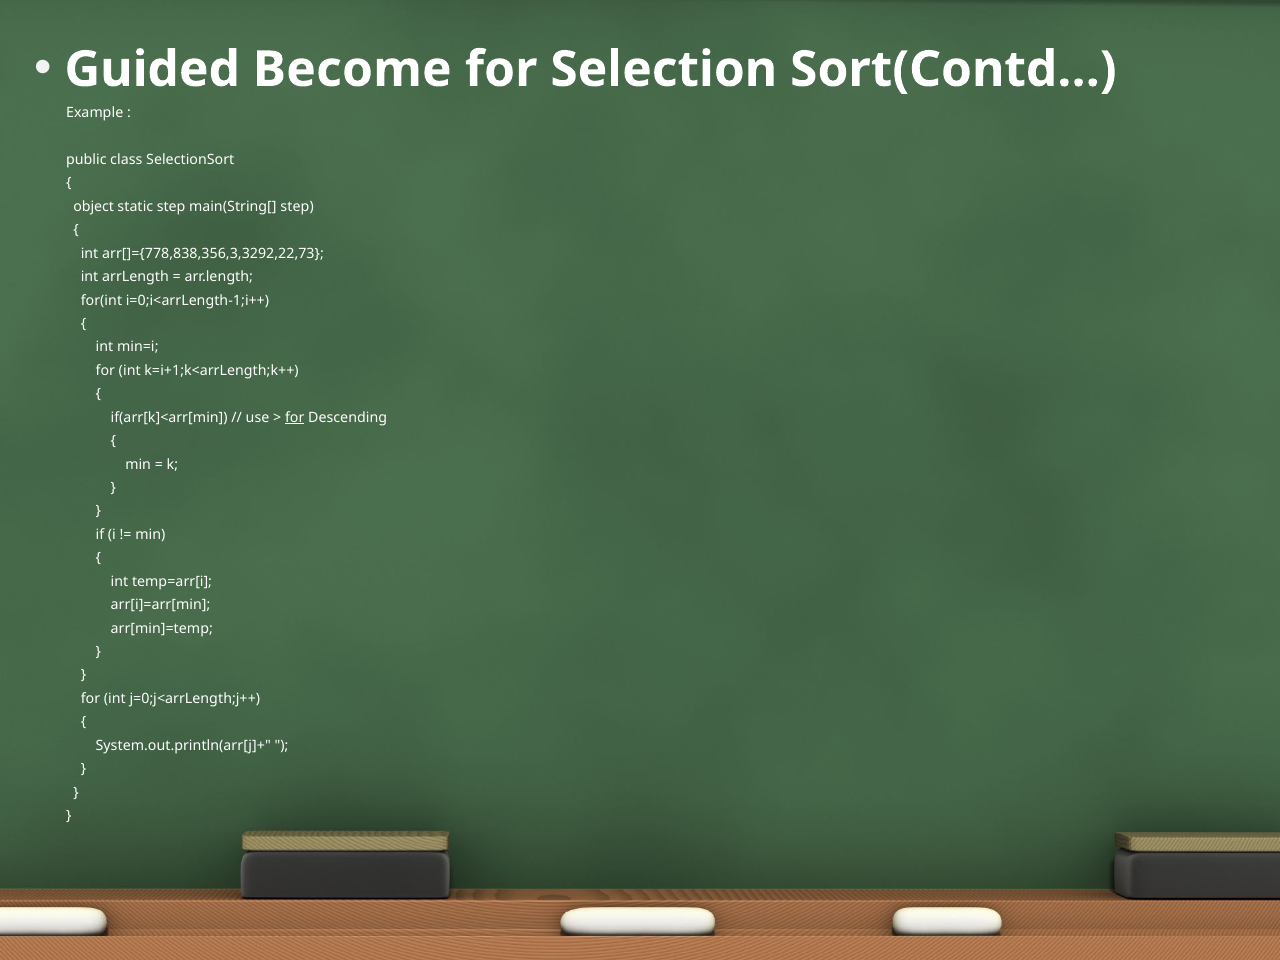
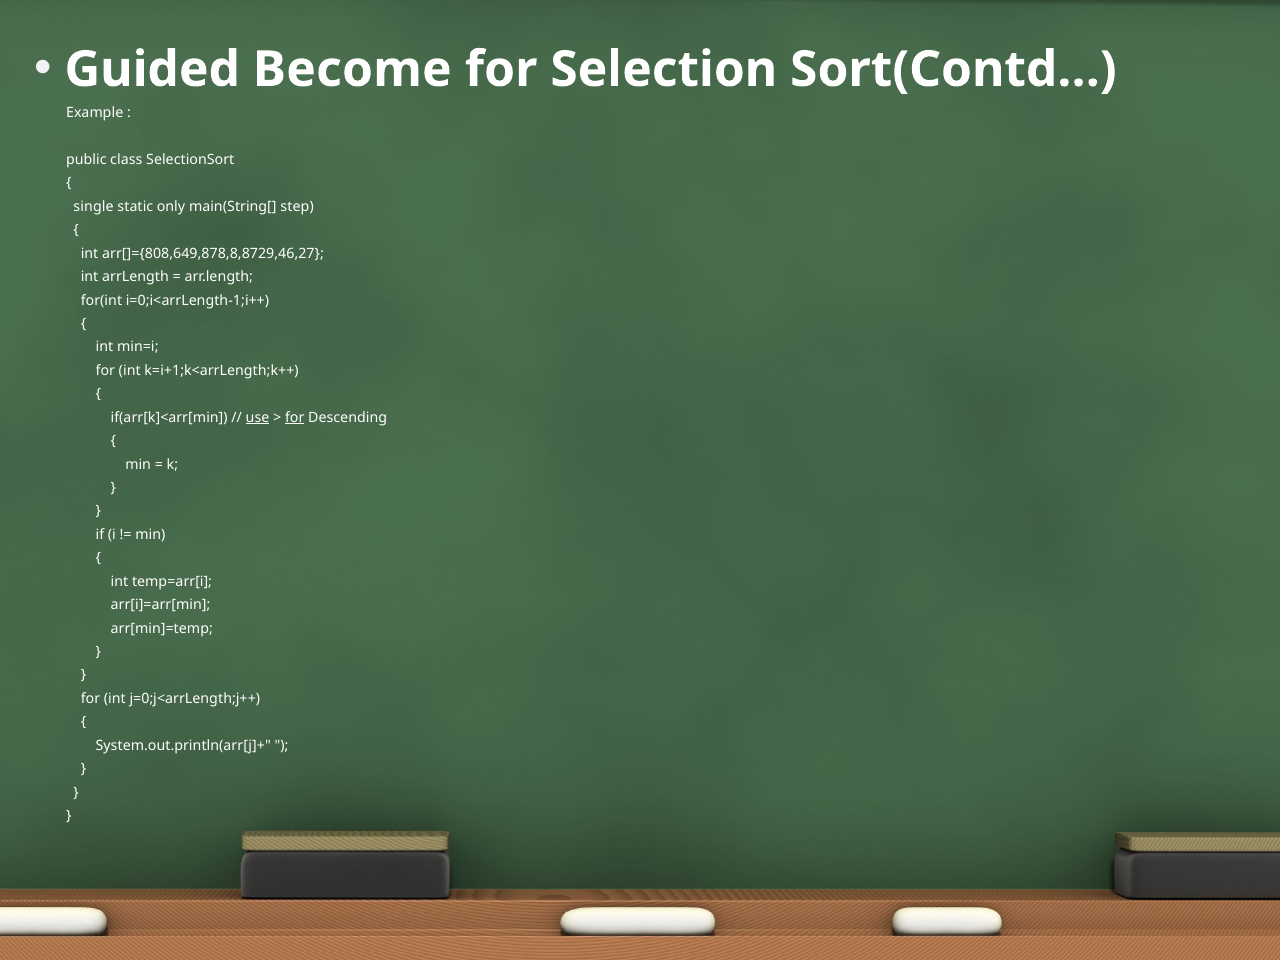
object: object -> single (94, 207)
static step: step -> only (171, 207)
arr[]={778,838,356,3,3292,22,73: arr[]={778,838,356,3,3292,22,73 -> arr[]={808,649,878,8,8729,46,27 (213, 253)
use underline: none -> present (258, 418)
